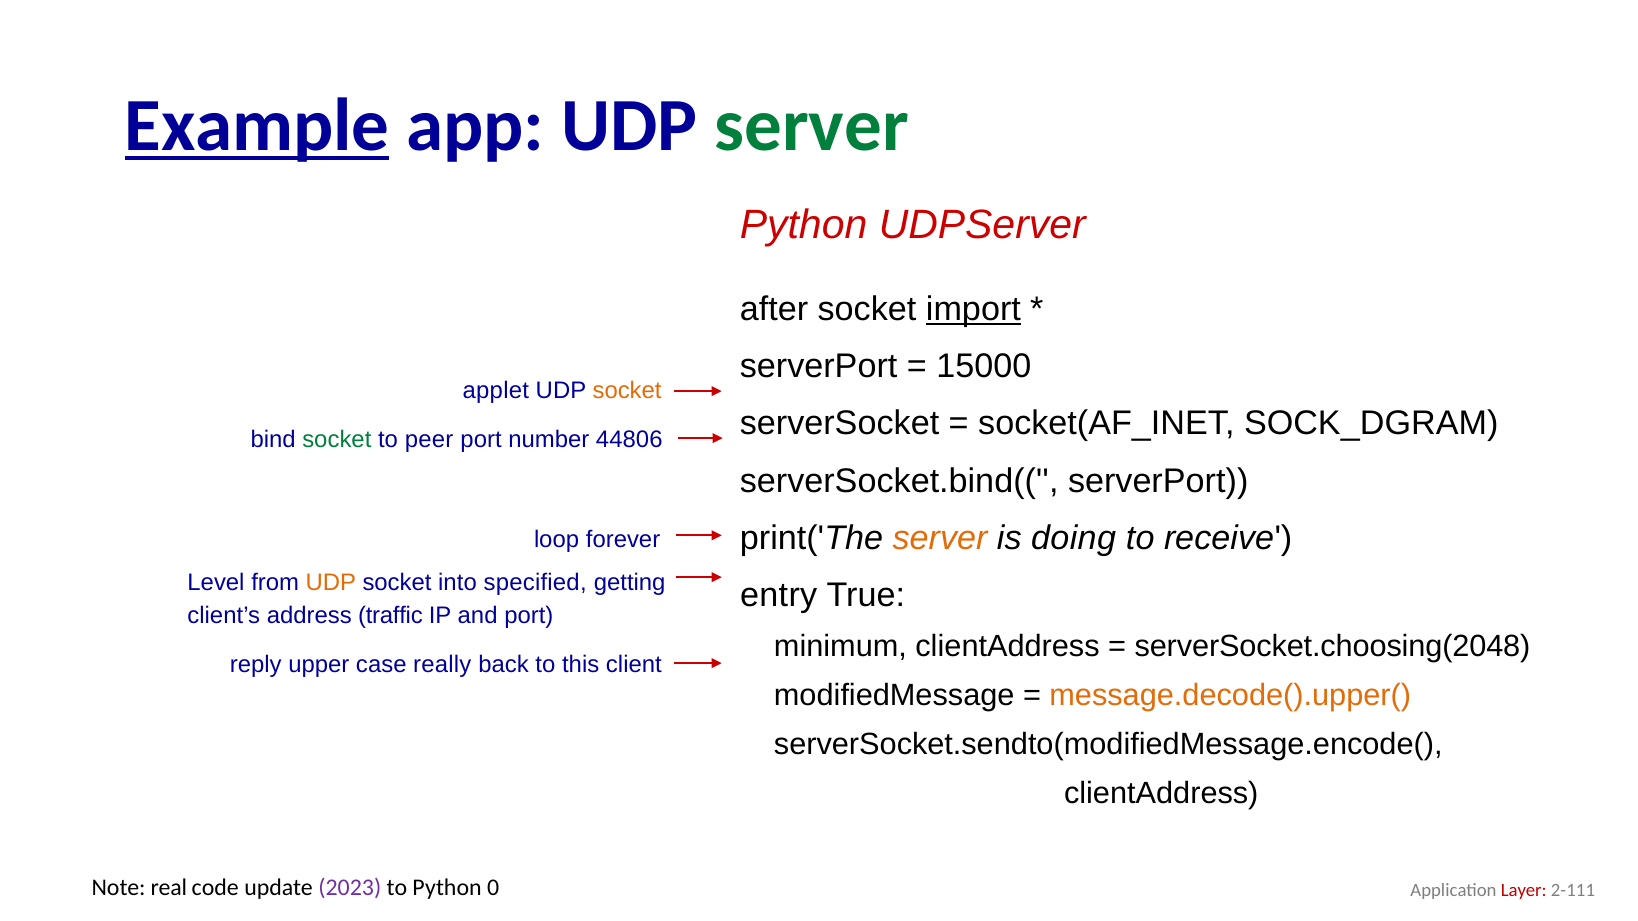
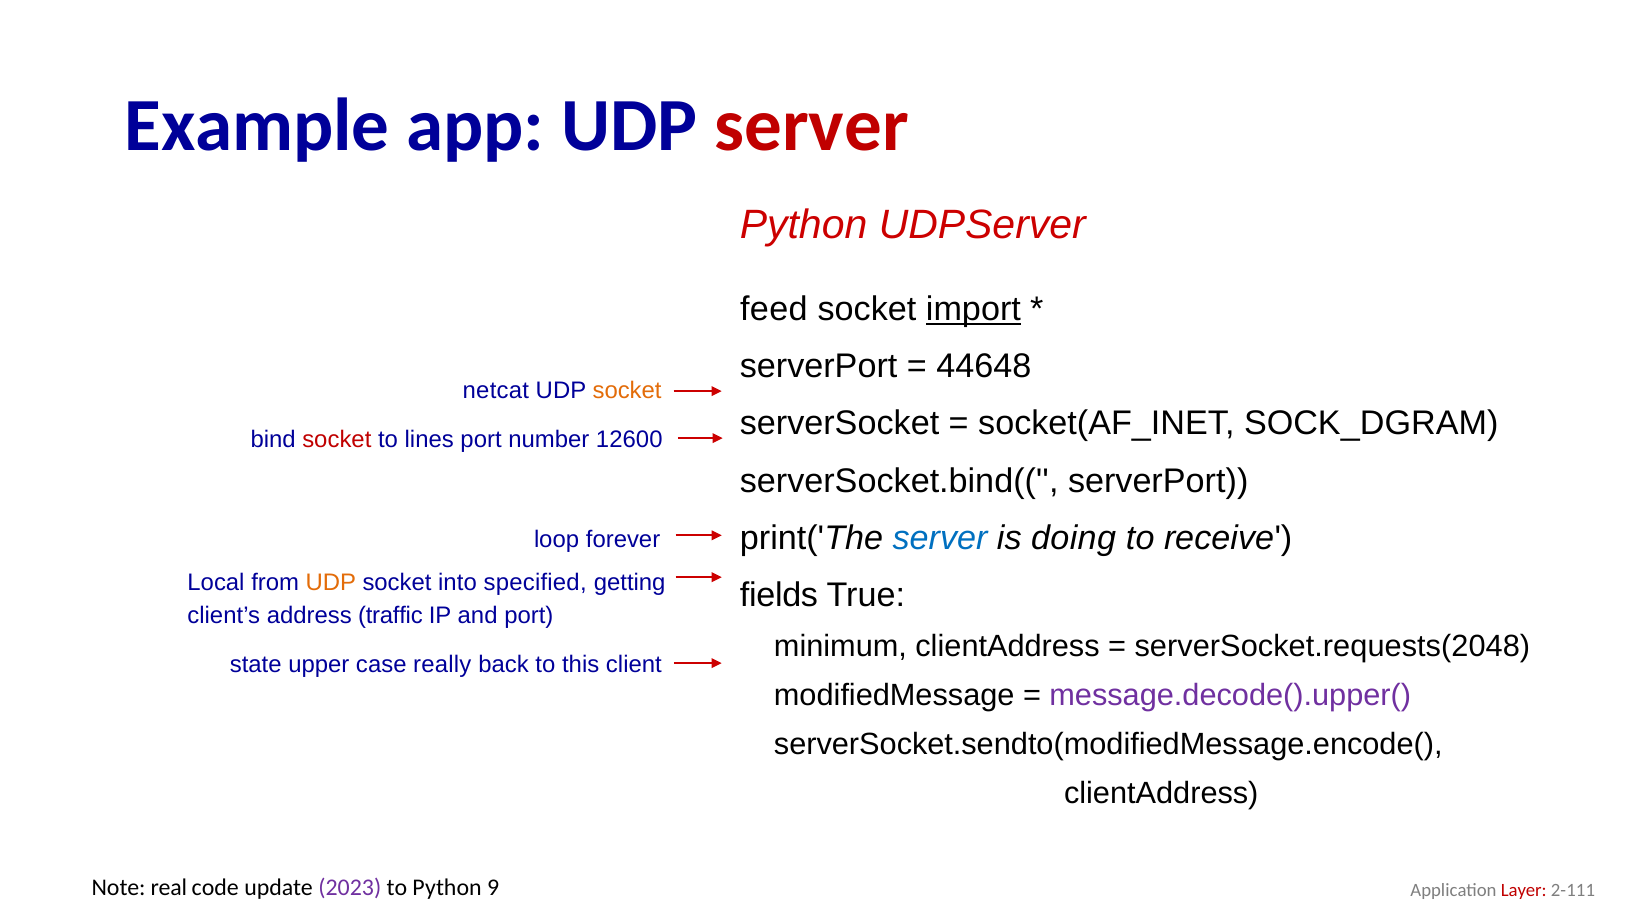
Example underline: present -> none (257, 126)
server colour: green -> red (812, 126)
after: after -> feed (774, 309)
15000: 15000 -> 44648 (984, 366)
applet: applet -> netcat (496, 391)
socket colour: green -> red (337, 440)
peer: peer -> lines (429, 440)
44806: 44806 -> 12600 (629, 440)
server colour: orange -> blue (940, 538)
Level: Level -> Local (216, 583)
entry: entry -> fields (779, 596)
serverSocket.choosing(2048: serverSocket.choosing(2048 -> serverSocket.requests(2048 (1332, 646)
reply: reply -> state (256, 665)
message.decode().upper( colour: orange -> purple (1230, 695)
0: 0 -> 9 (493, 888)
